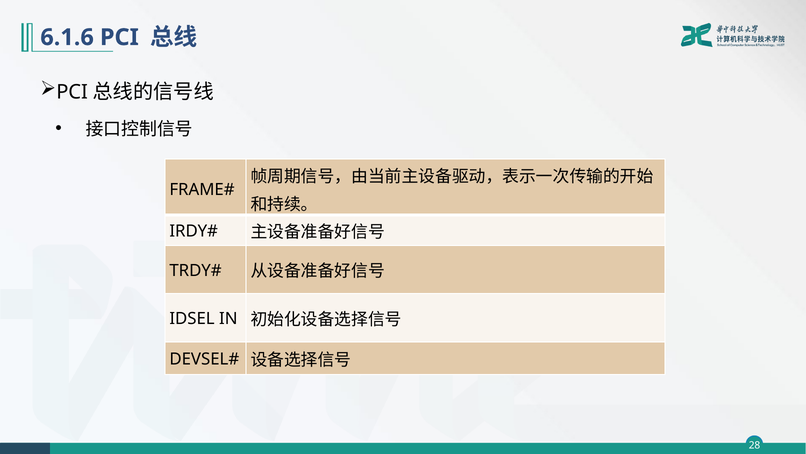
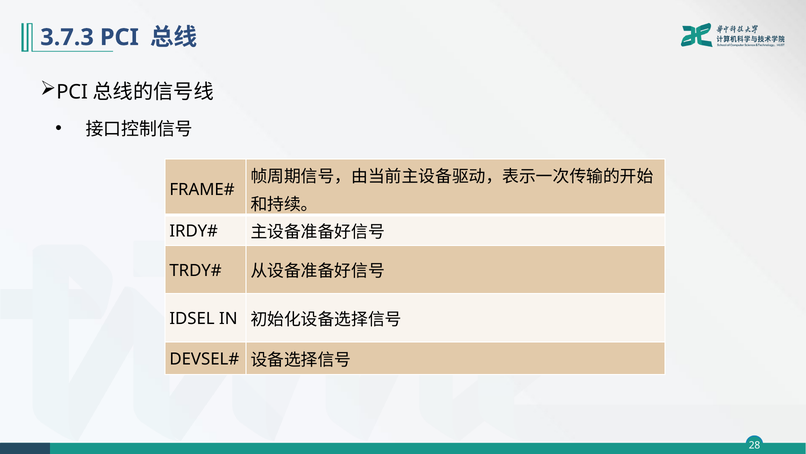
6.1.6: 6.1.6 -> 3.7.3 (67, 37)
